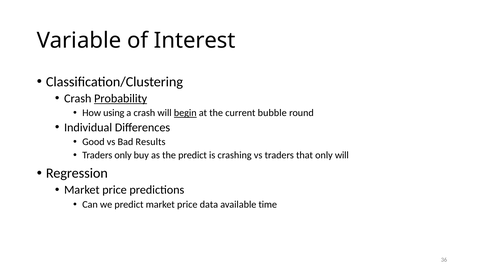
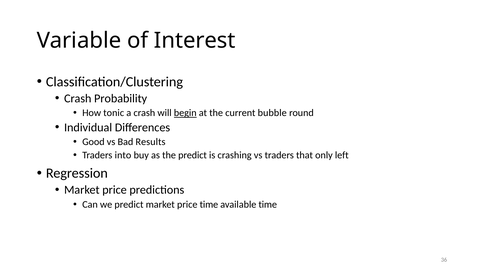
Probability underline: present -> none (121, 99)
using: using -> tonic (114, 113)
Traders only: only -> into (123, 155)
only will: will -> left (342, 155)
price data: data -> time (209, 205)
